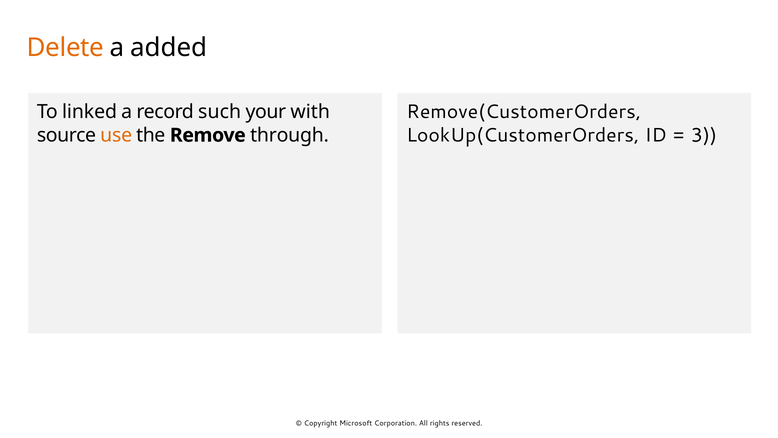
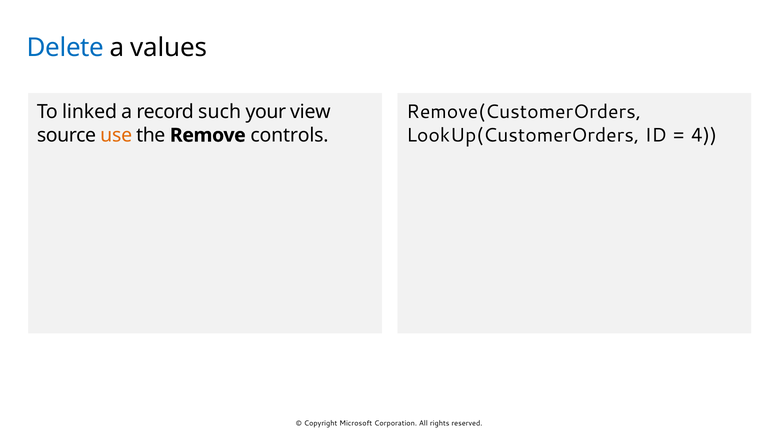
Delete colour: orange -> blue (65, 48)
added: added -> values (169, 48)
with: with -> view (310, 112)
3: 3 -> 4 (704, 135)
through: through -> controls (290, 135)
